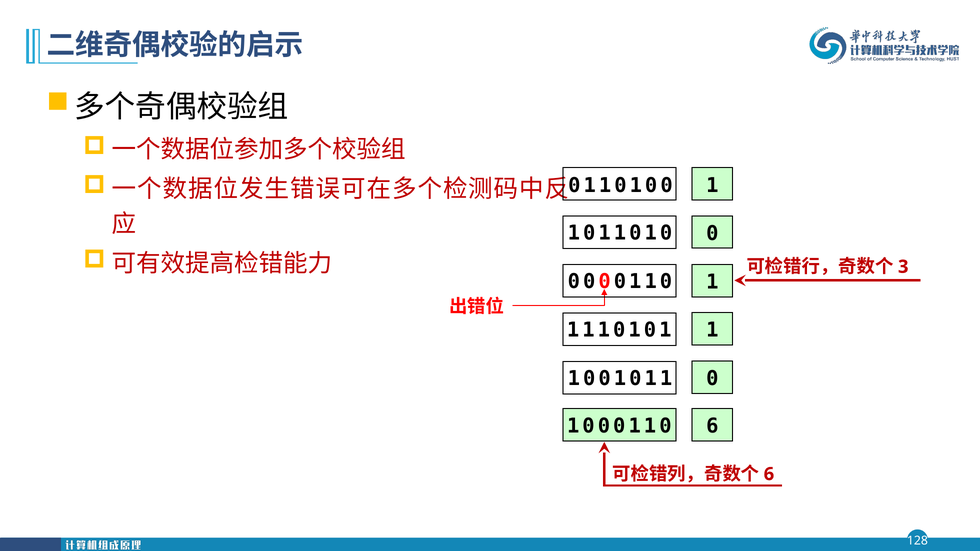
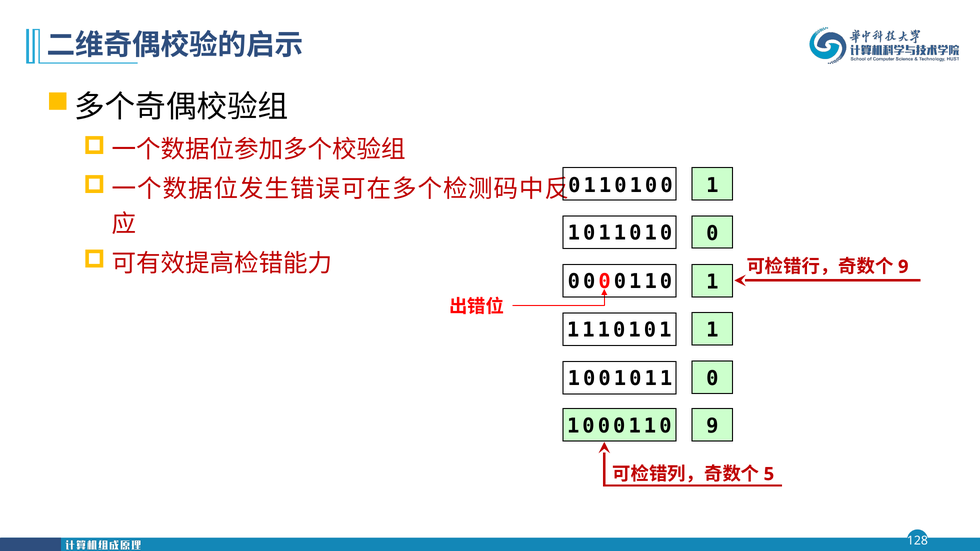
3: 3 -> 9 (903, 267)
1000110 6: 6 -> 9 (712, 426)
6: 6 -> 5 (769, 474)
